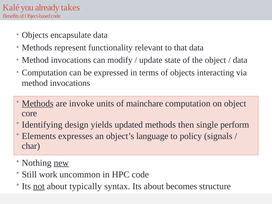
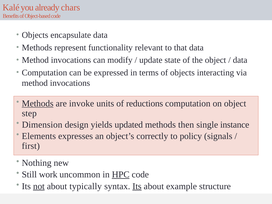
takes: takes -> chars (71, 7)
mainchare: mainchare -> reductions (145, 103)
core: core -> step (29, 113)
Identifying: Identifying -> Dimension (42, 125)
perform: perform -> instance (235, 125)
language: language -> correctly (152, 136)
char: char -> first (31, 146)
new underline: present -> none (61, 163)
HPC underline: none -> present (121, 175)
Its underline: none -> present (137, 186)
becomes: becomes -> example (182, 186)
